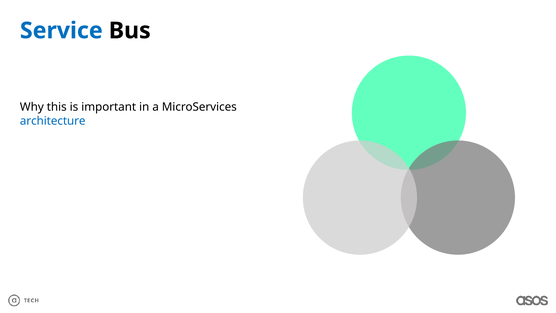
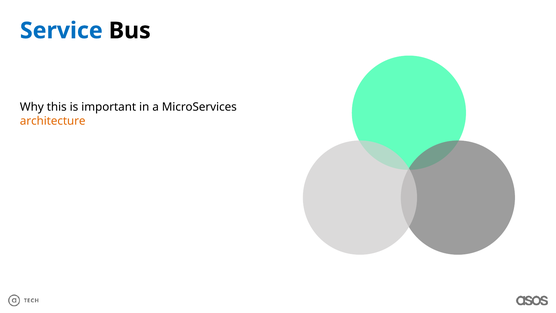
architecture colour: blue -> orange (53, 121)
